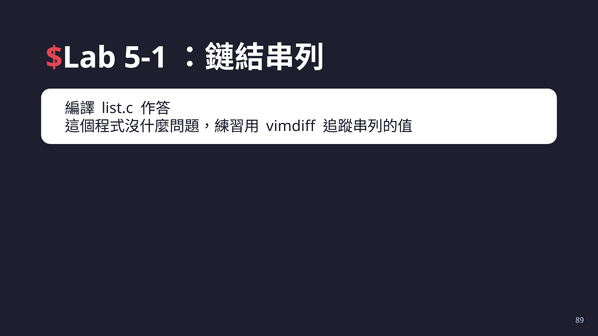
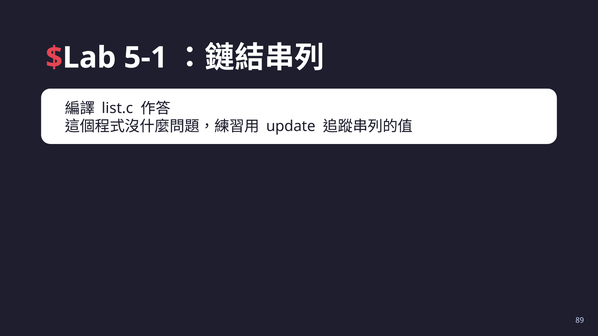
vimdiff: vimdiff -> update (291, 126)
